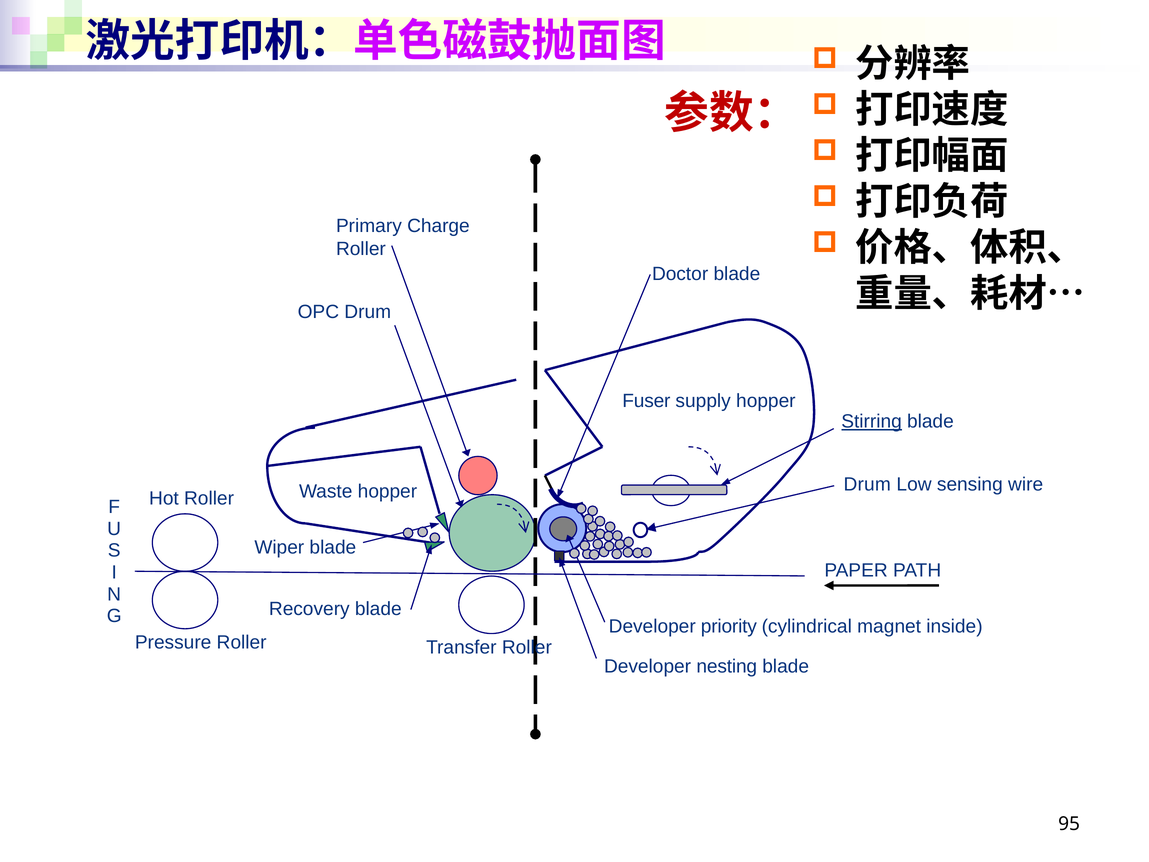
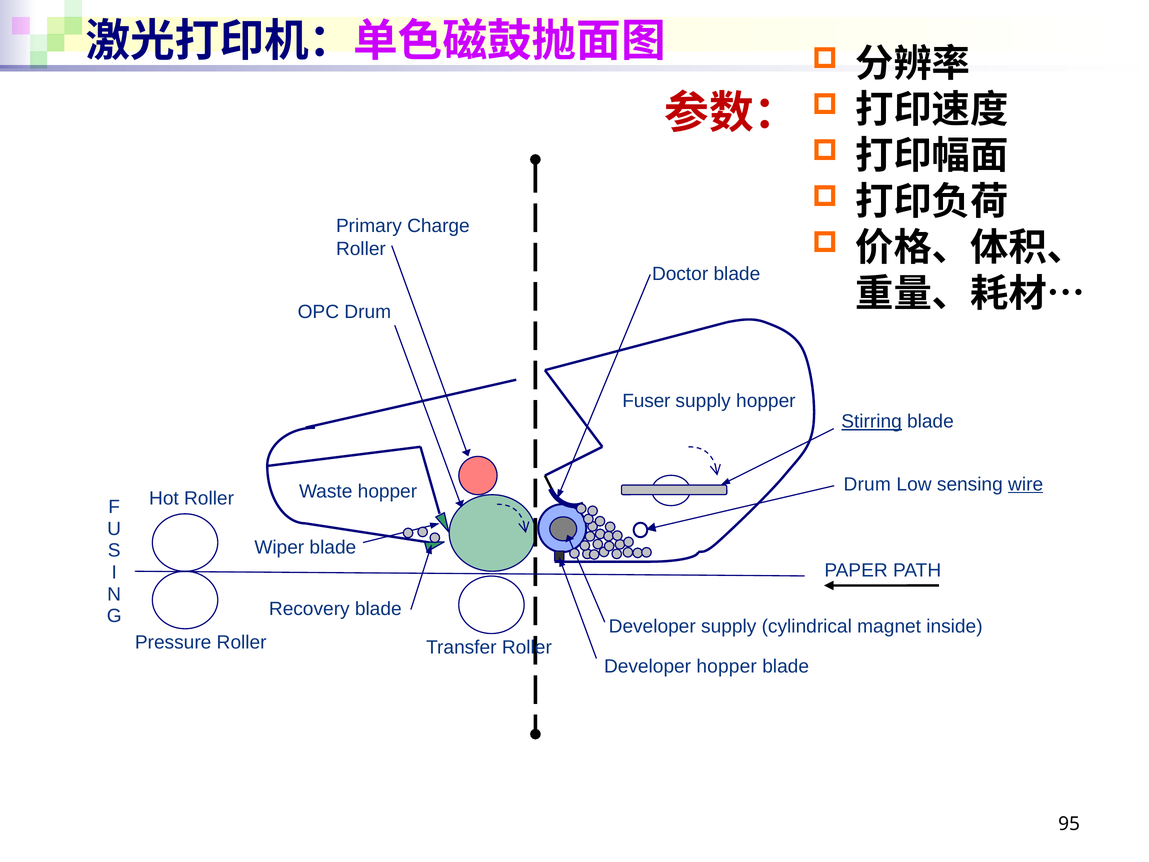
wire underline: none -> present (1026, 484)
Developer priority: priority -> supply (729, 626)
Developer nesting: nesting -> hopper (727, 666)
